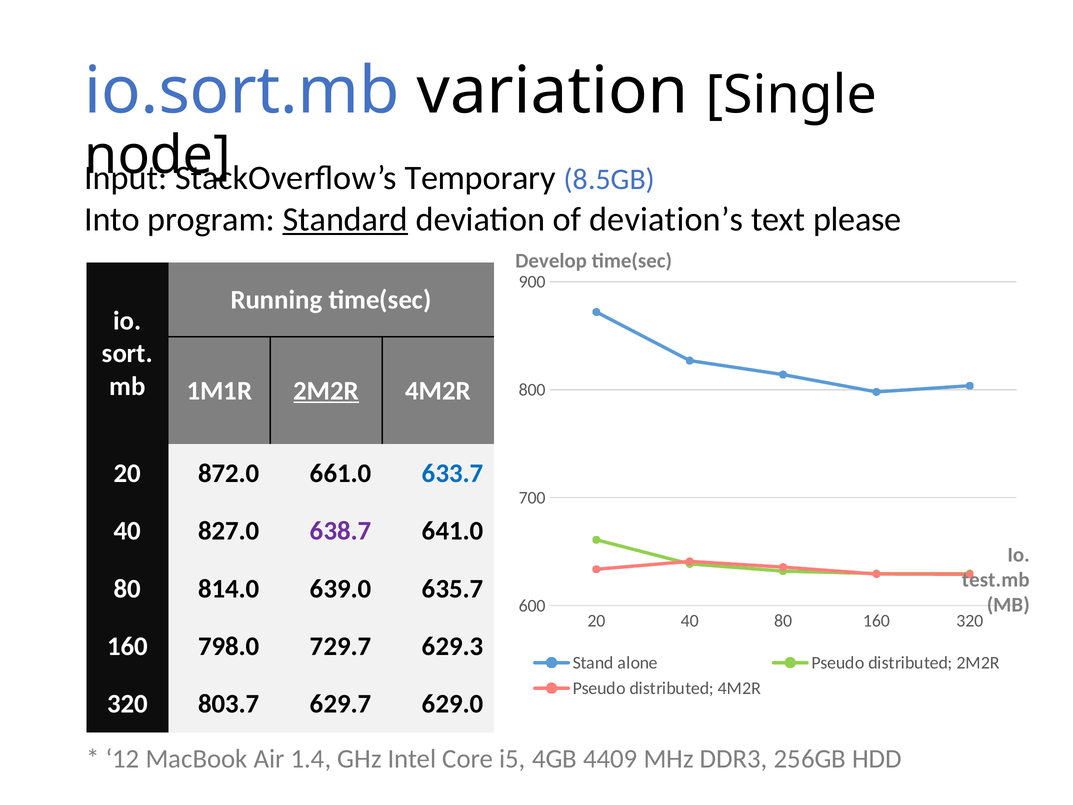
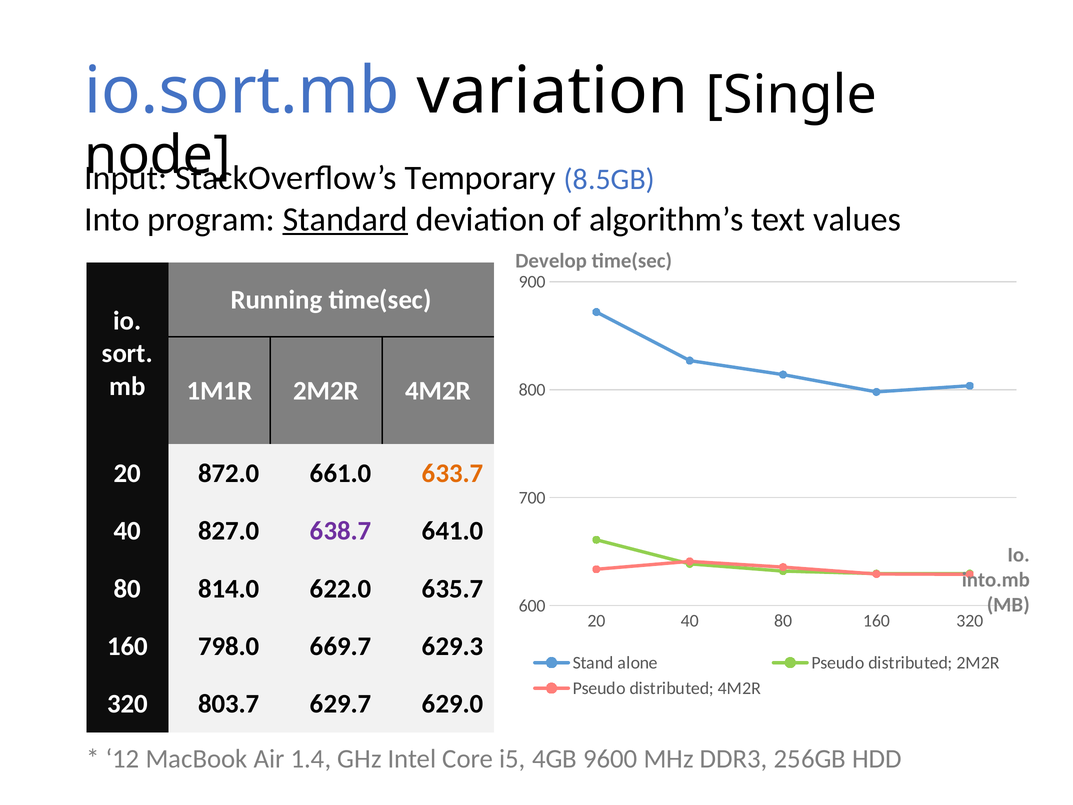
deviation’s: deviation’s -> algorithm’s (666, 219)
please: please -> values (857, 219)
2M2R underline: present -> none (326, 391)
633.7 colour: blue -> orange (453, 473)
test.mb: test.mb -> into.mb (996, 580)
639.0: 639.0 -> 622.0 (341, 589)
729.7: 729.7 -> 669.7 (341, 646)
4409: 4409 -> 9600 (610, 759)
